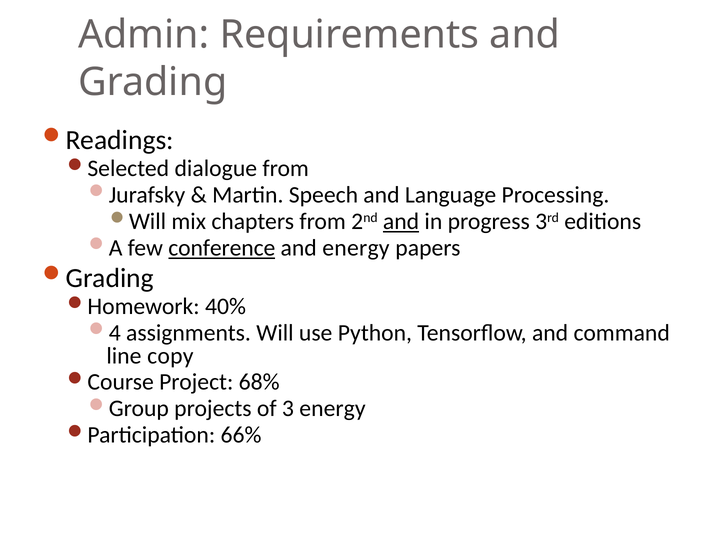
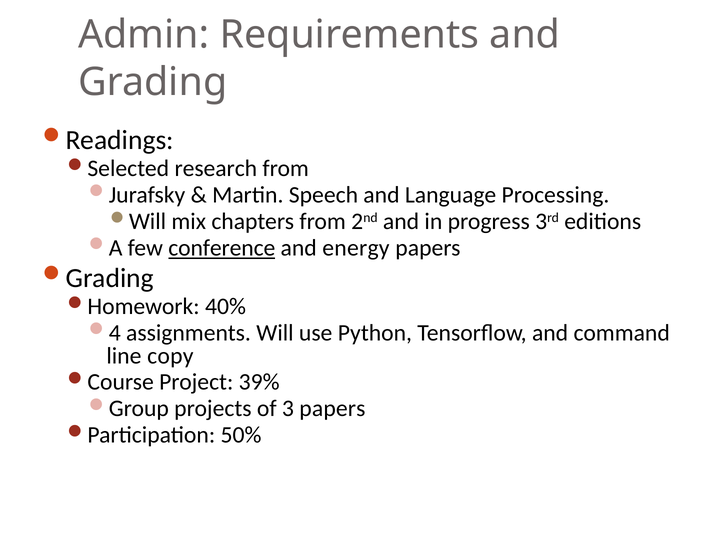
dialogue: dialogue -> research (216, 168)
and underline: present -> none (401, 221)
68%: 68% -> 39% (259, 382)
3 energy: energy -> papers (332, 408)
66%: 66% -> 50% (241, 435)
